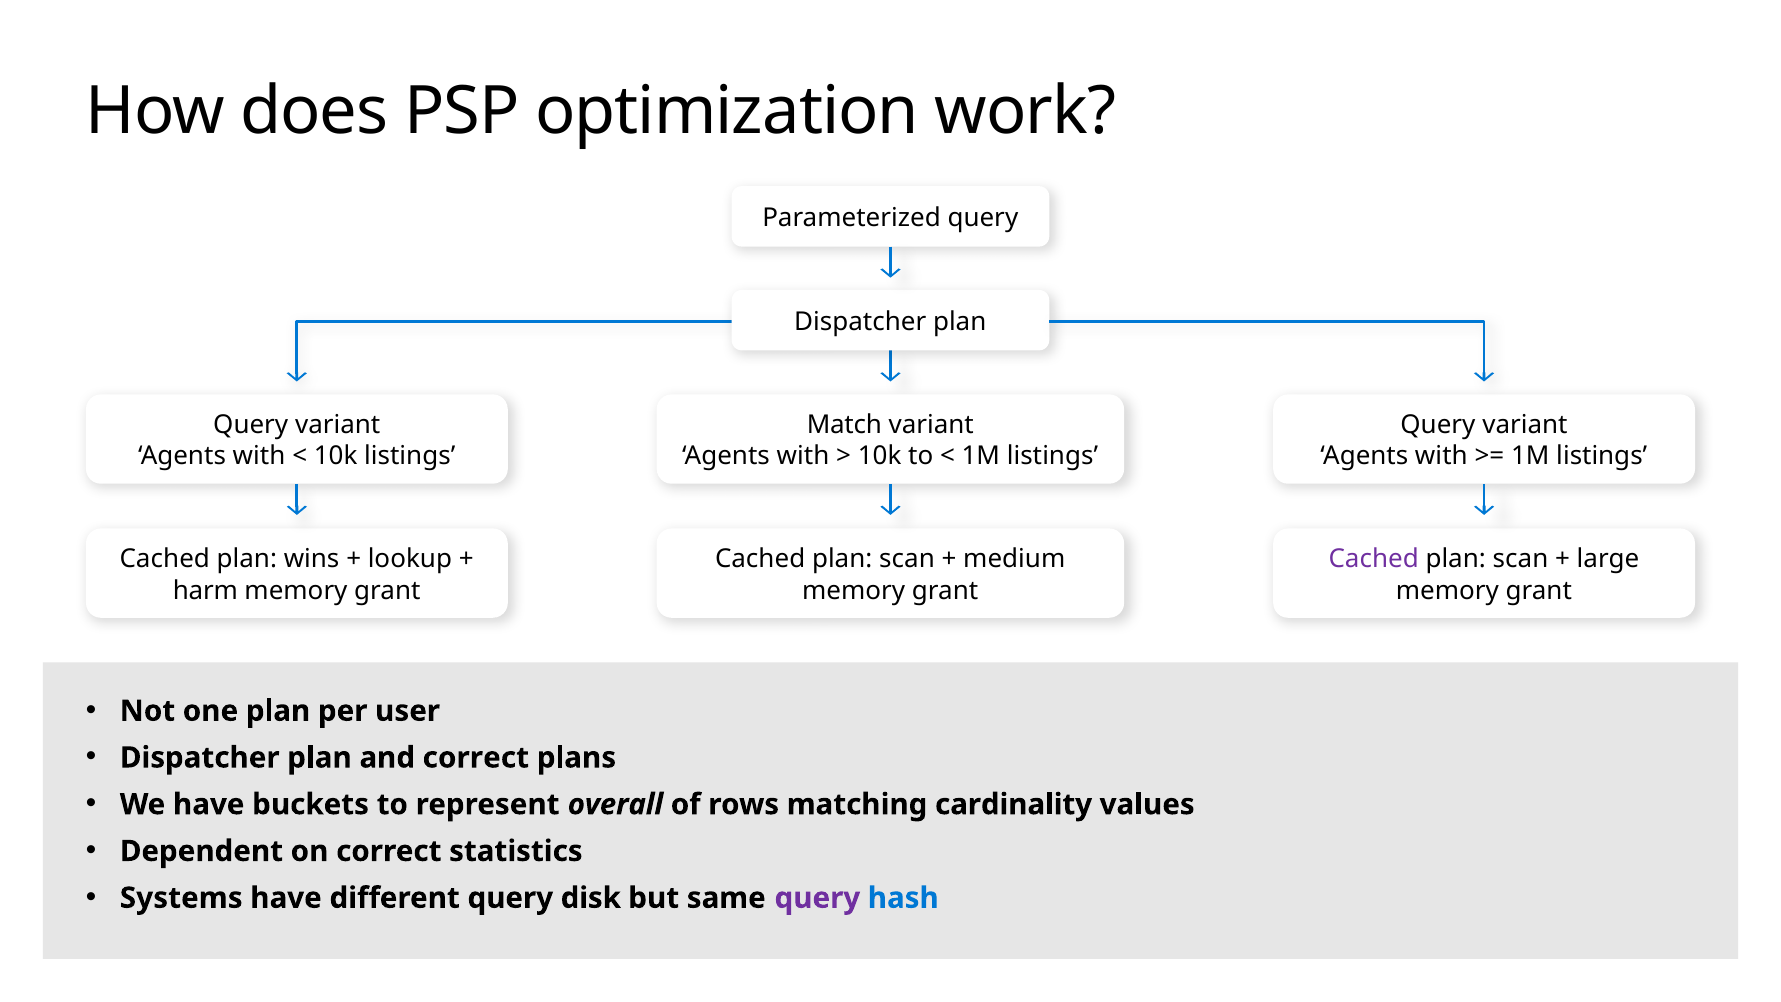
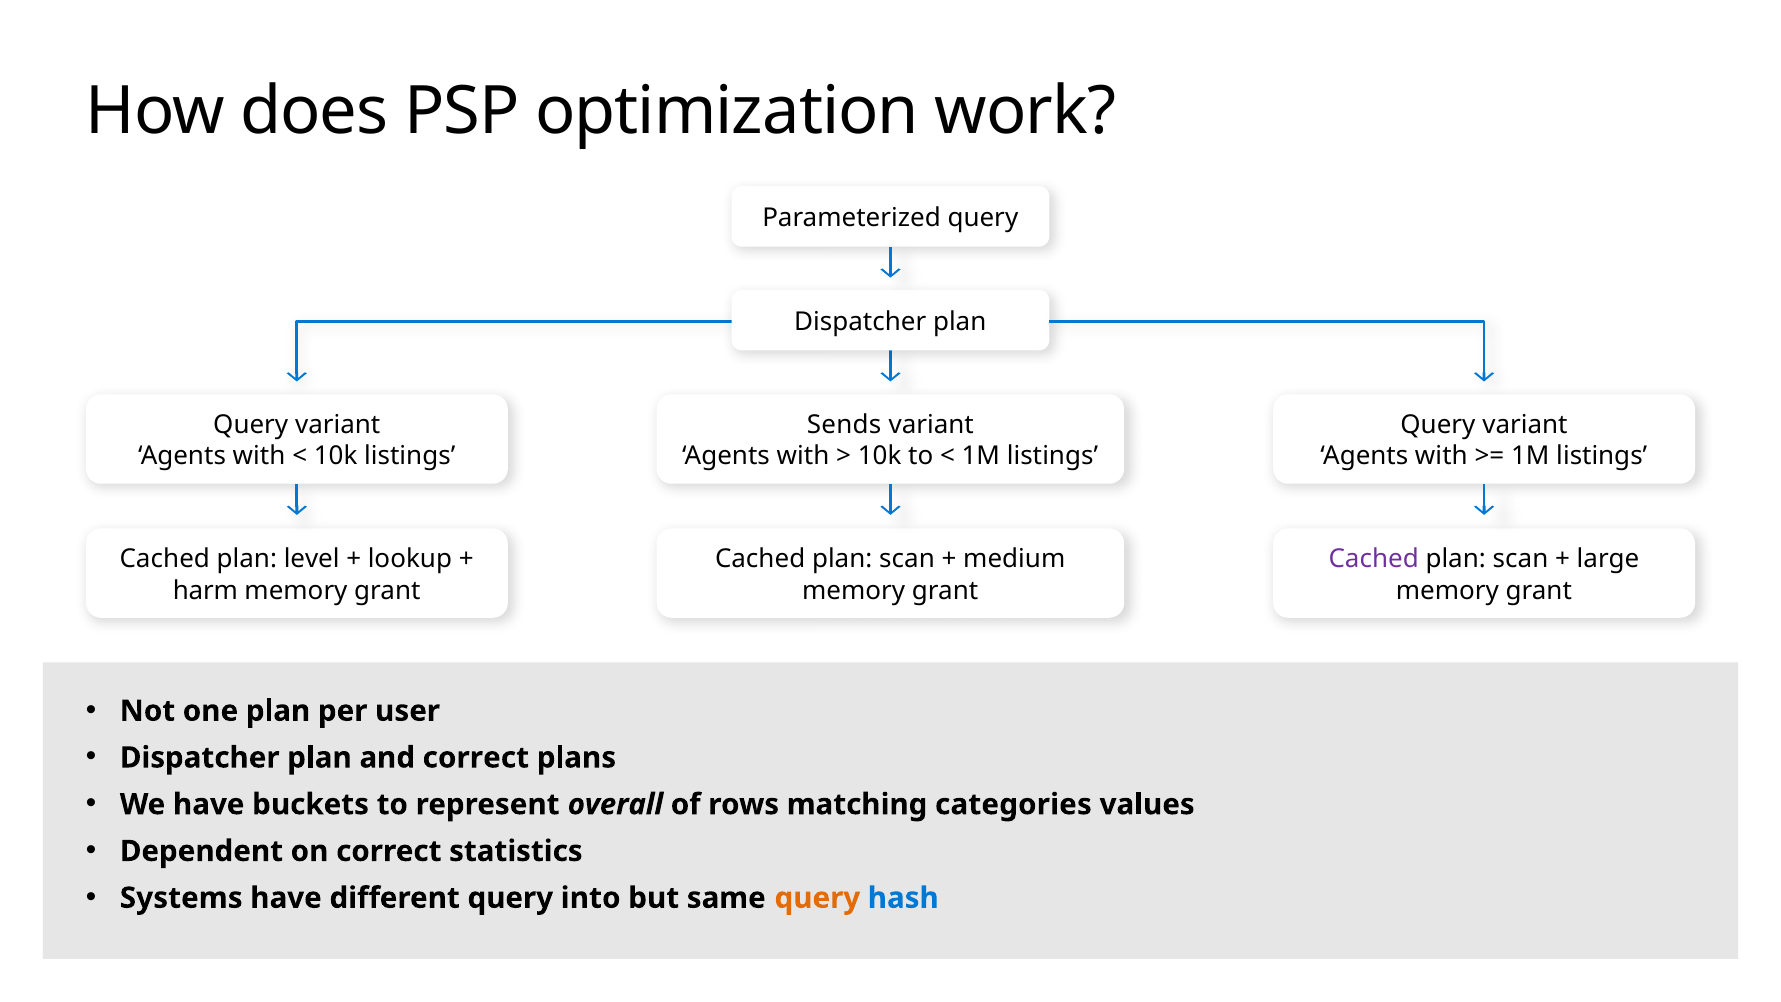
Match: Match -> Sends (844, 425)
wins: wins -> level (312, 559)
cardinality: cardinality -> categories (1013, 804)
disk: disk -> into (591, 898)
query colour: purple -> orange (817, 898)
